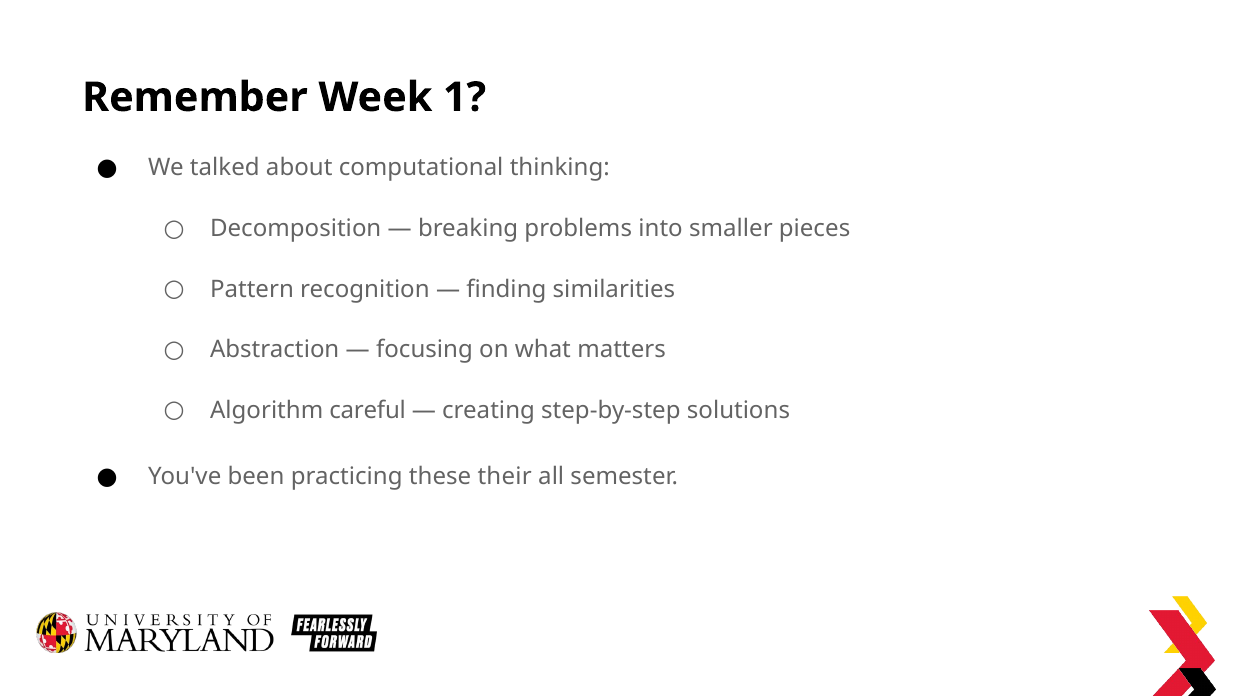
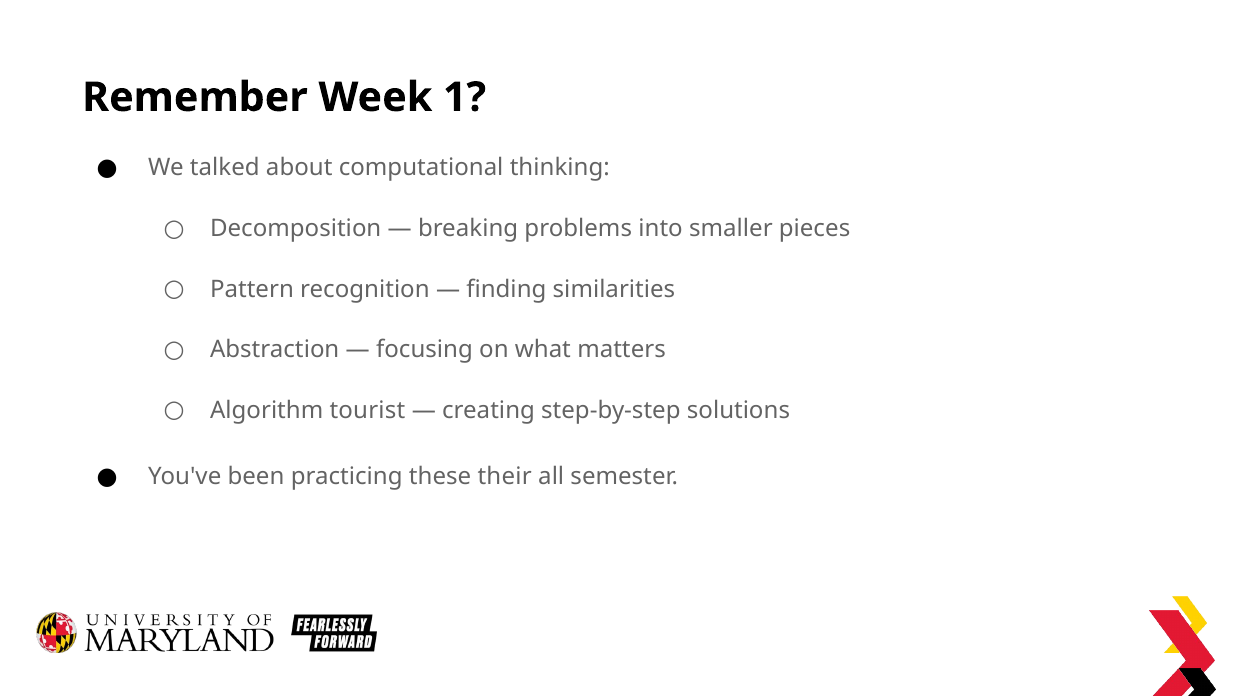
careful: careful -> tourist (367, 410)
